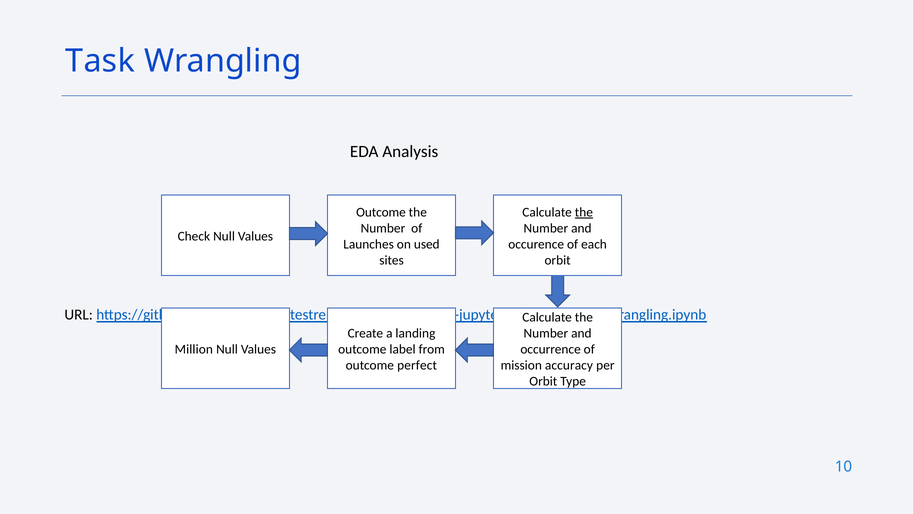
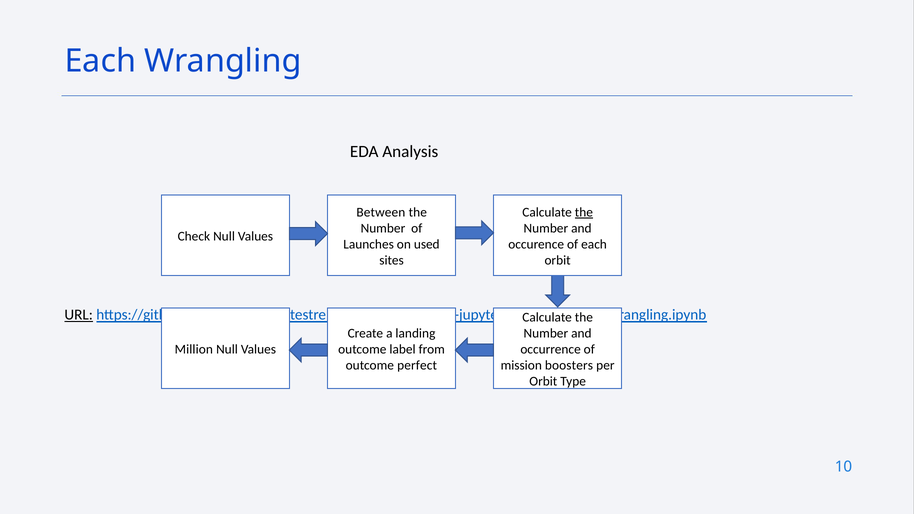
Task: Task -> Each (100, 61)
Outcome: Outcome -> Between (381, 212)
URL underline: none -> present (79, 315)
accuracy: accuracy -> boosters (569, 365)
